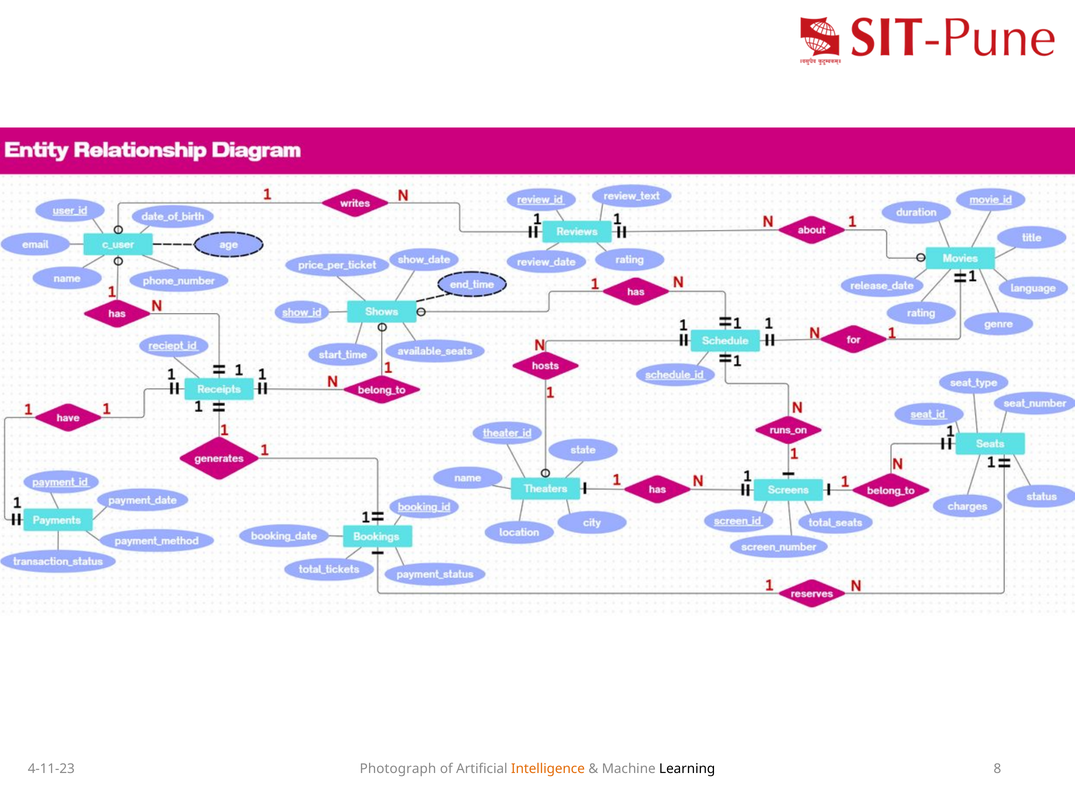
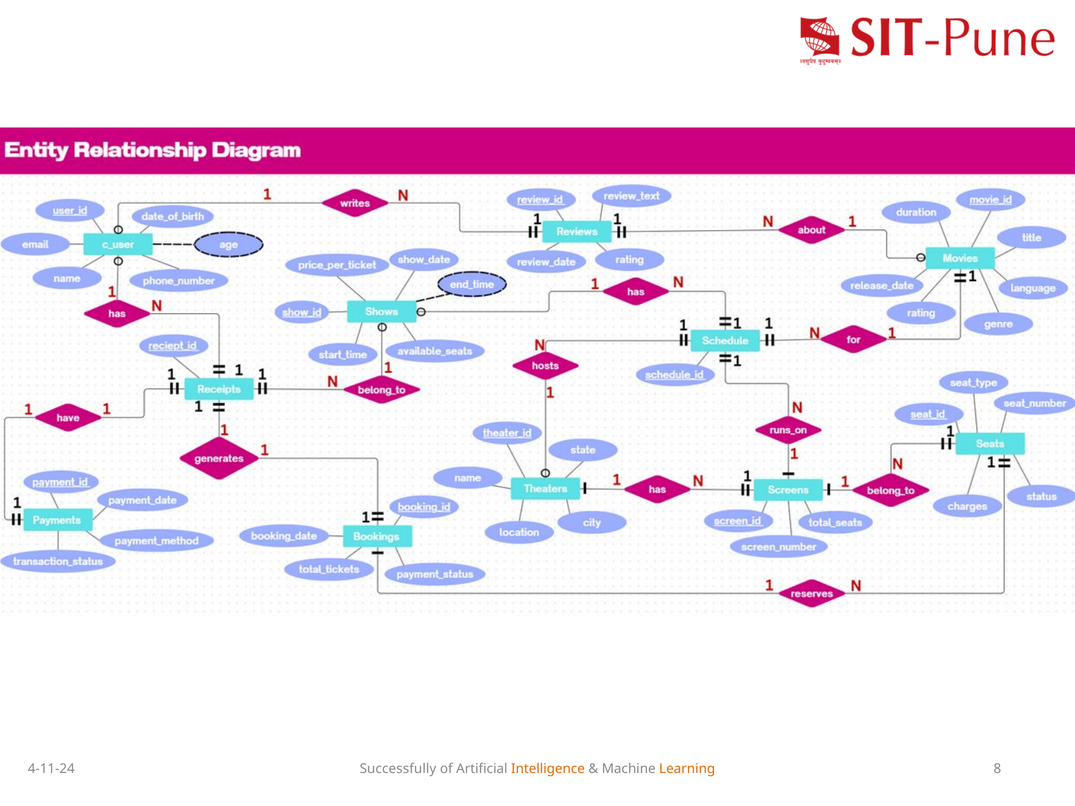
4-11-23: 4-11-23 -> 4-11-24 (51, 769)
Photograph: Photograph -> Successfully (398, 769)
Learning colour: black -> orange (687, 769)
